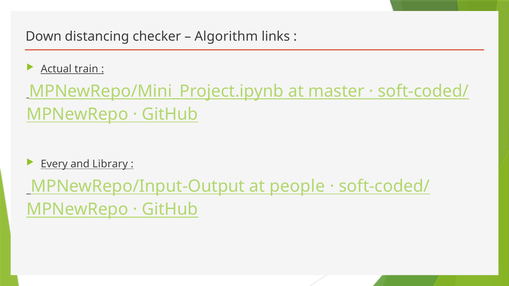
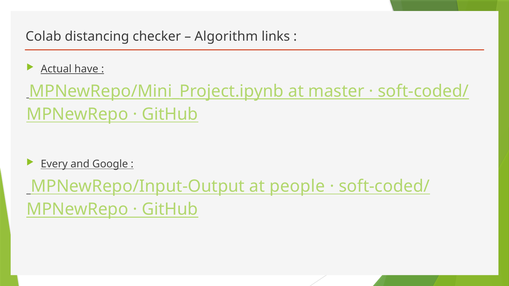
Down: Down -> Colab (43, 36)
train: train -> have (86, 69)
Library: Library -> Google (110, 164)
